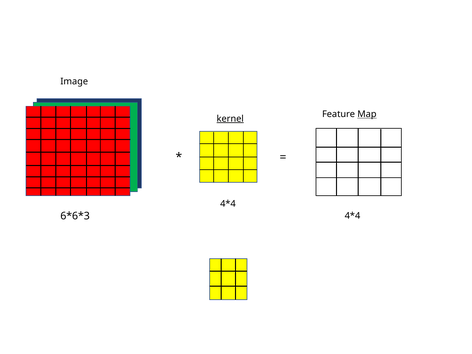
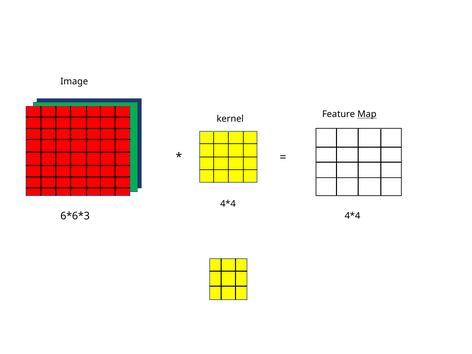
kernel underline: present -> none (230, 119)
